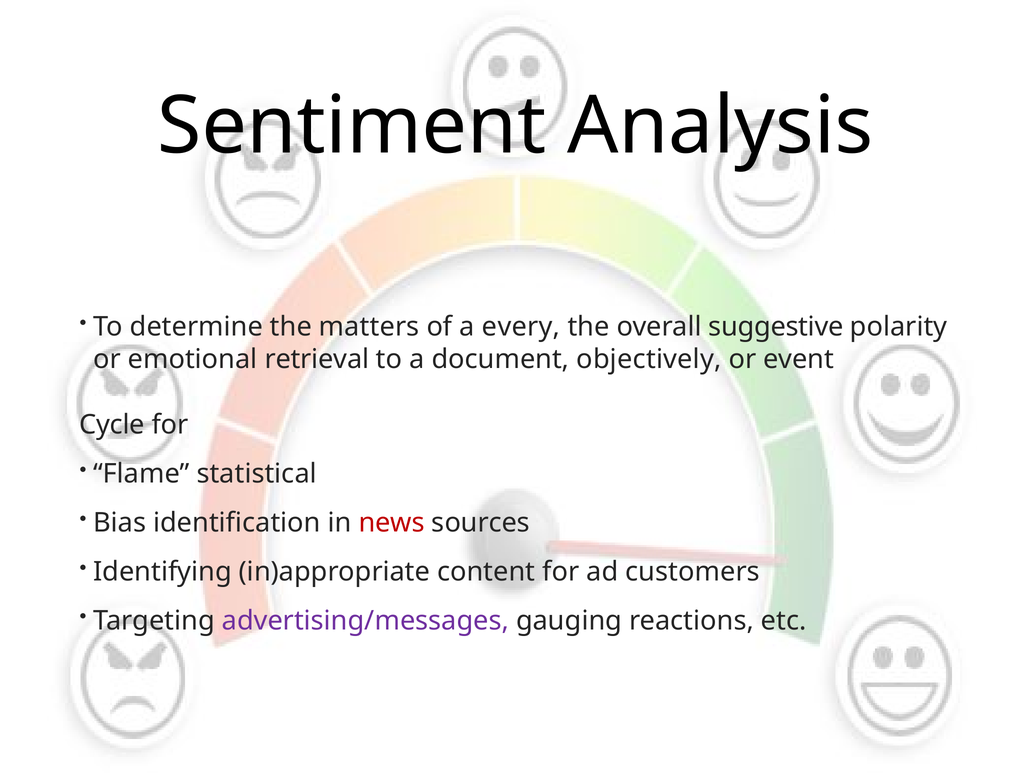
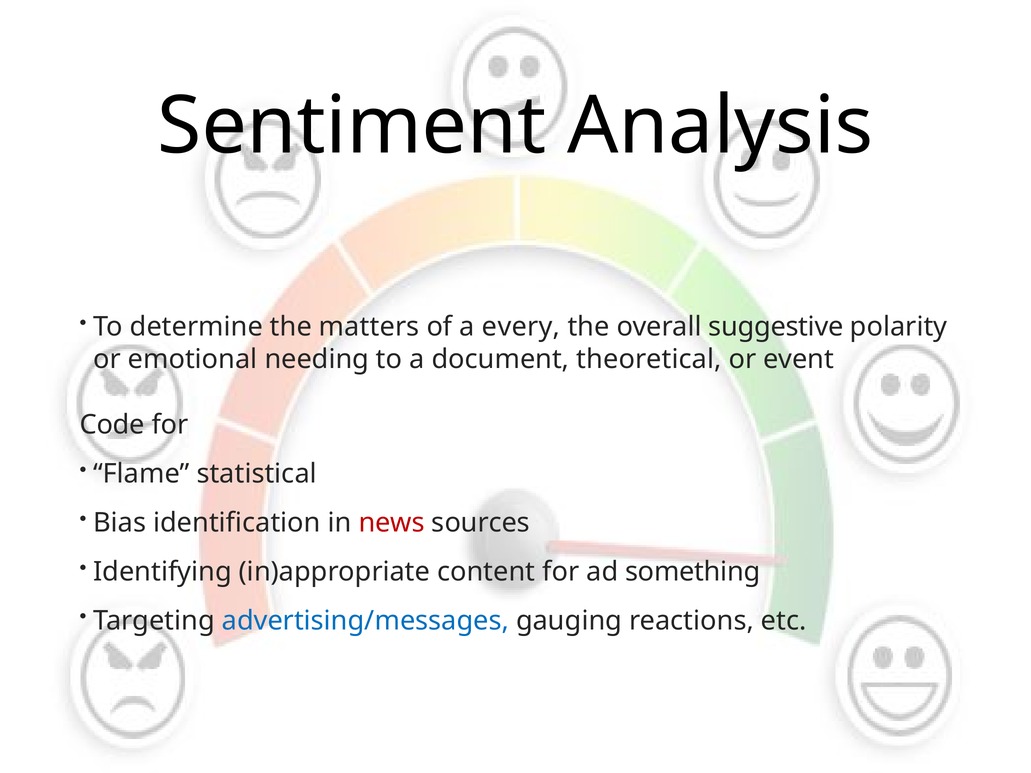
retrieval: retrieval -> needing (317, 360)
objectively: objectively -> theoretical (649, 360)
Cycle: Cycle -> Code (112, 425)
customers: customers -> something (693, 572)
advertising/messages colour: purple -> blue (365, 621)
